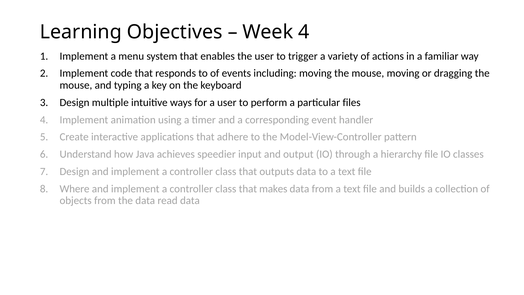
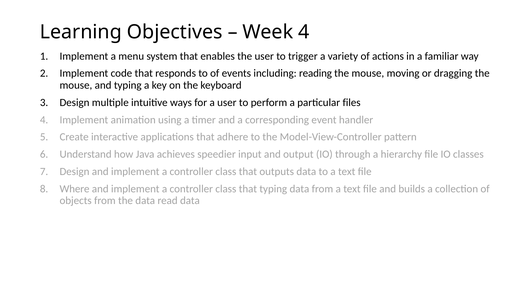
including moving: moving -> reading (316, 73)
that makes: makes -> typing (273, 189)
